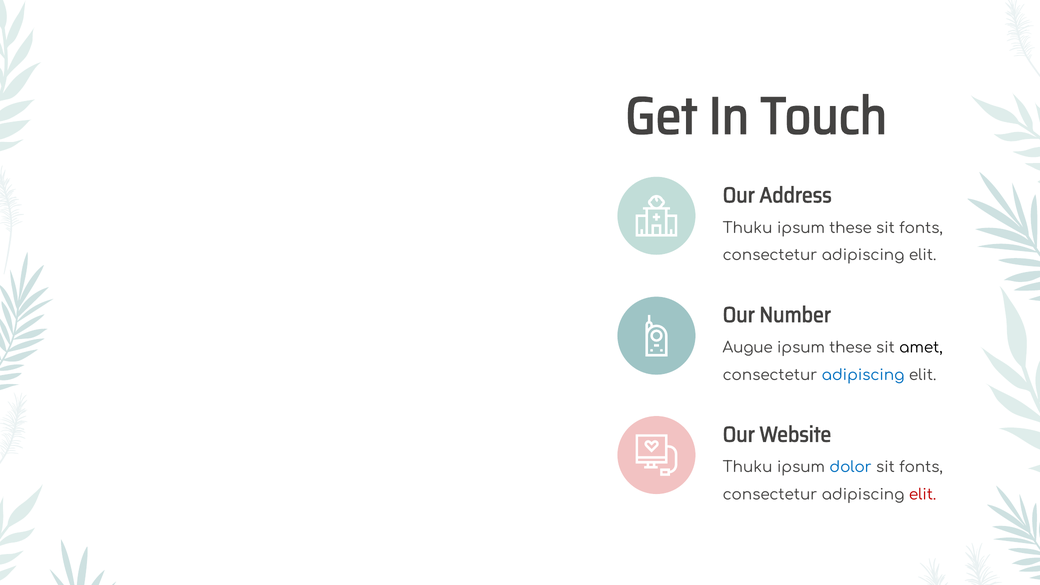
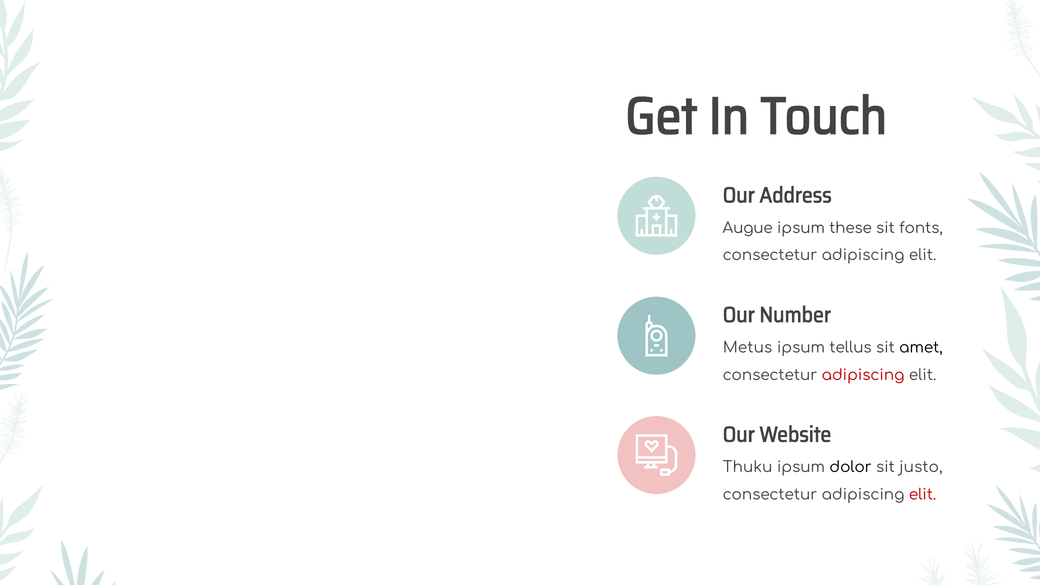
Thuku: Thuku -> Augue (748, 228)
Augue: Augue -> Metus (748, 348)
these: these -> tellus (851, 348)
adipiscing colour: blue -> red (863, 375)
dolor colour: blue -> black (851, 467)
fonts: fonts -> justo (921, 467)
